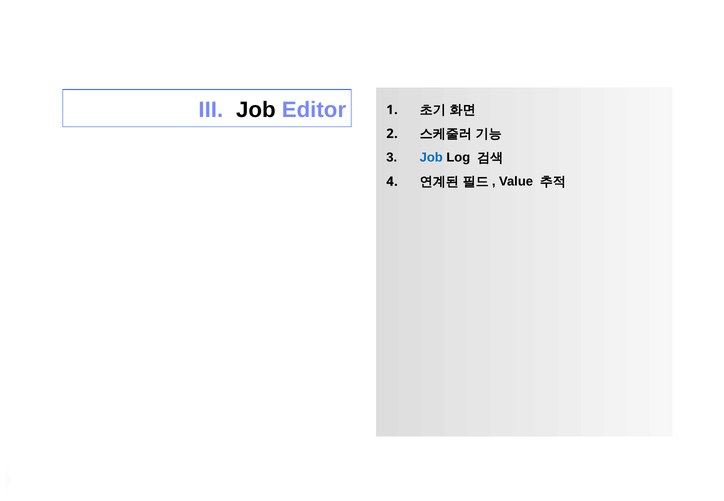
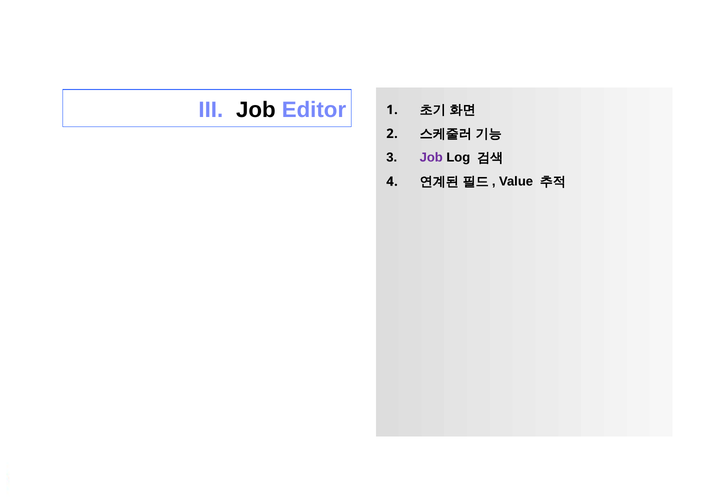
Job colour: blue -> purple (431, 158)
